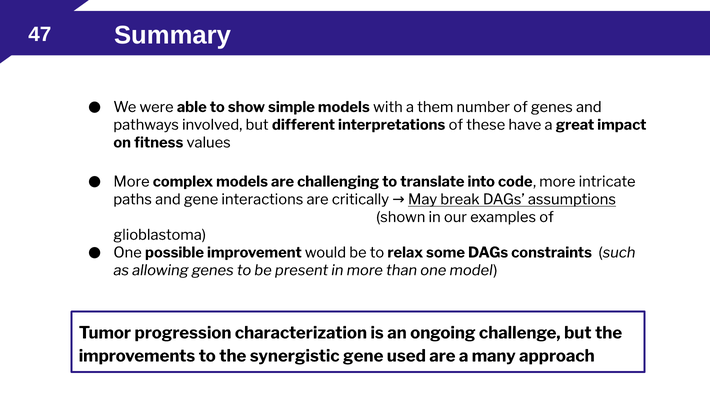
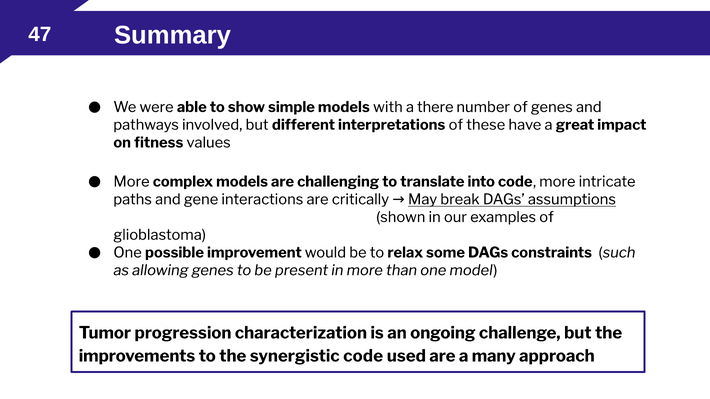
them: them -> there (435, 107)
synergistic gene: gene -> code (363, 356)
